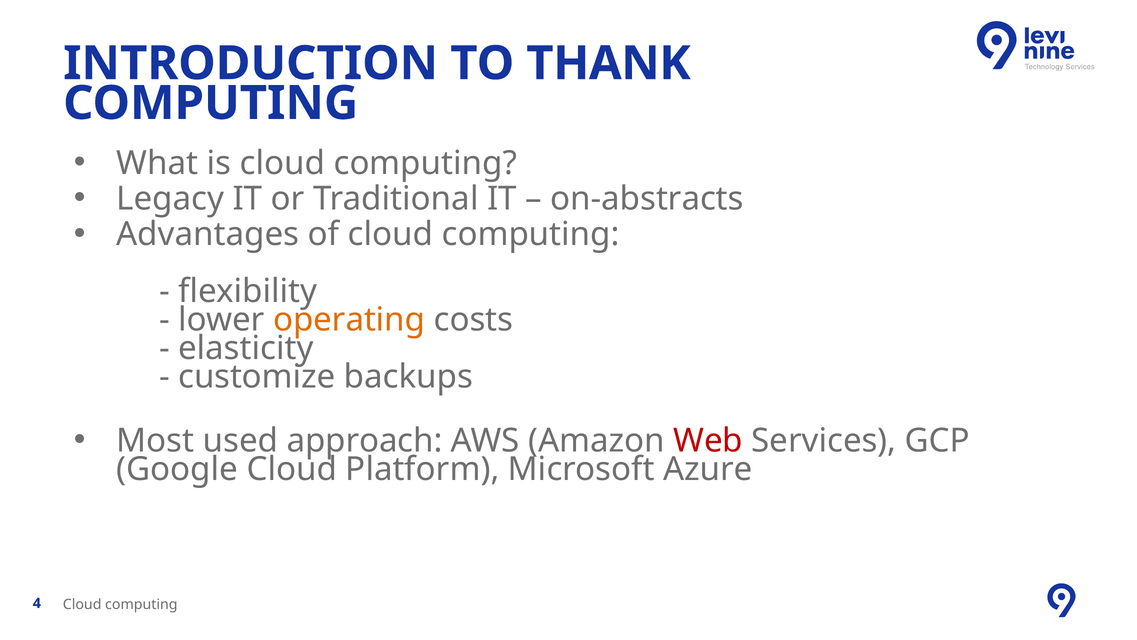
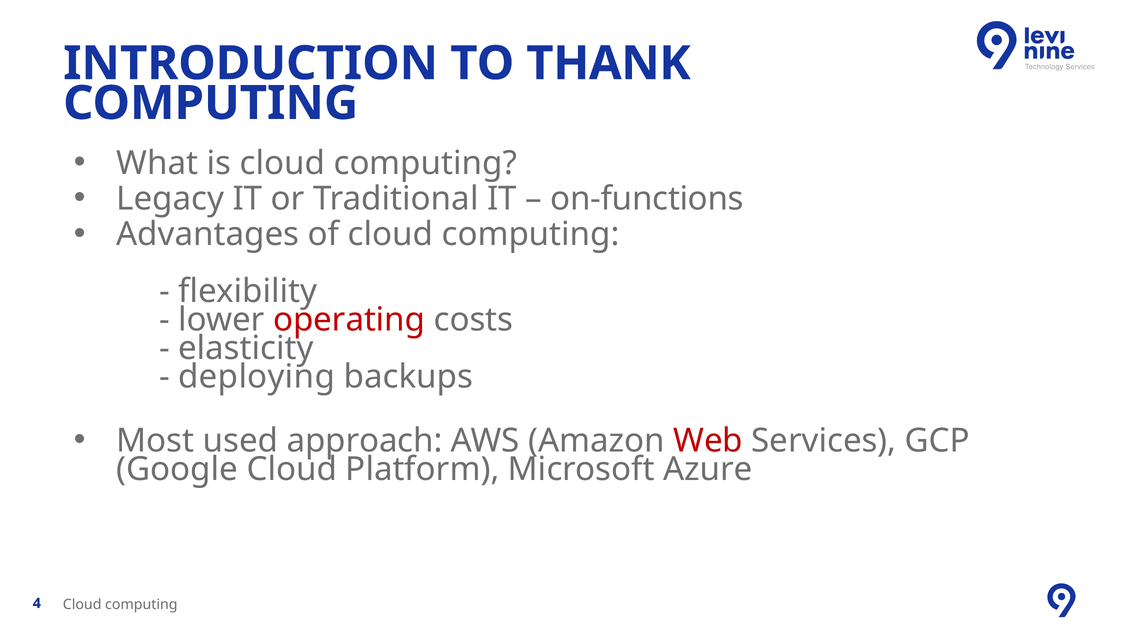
on-abstracts: on-abstracts -> on-functions (647, 199)
operating colour: orange -> red (349, 320)
customize: customize -> deploying (257, 376)
